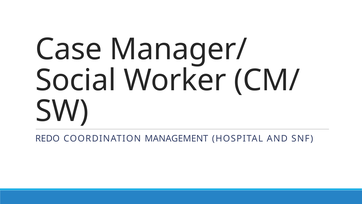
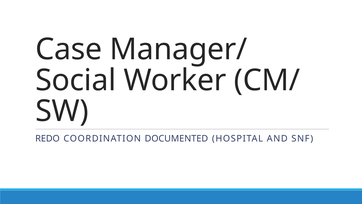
MANAGEMENT: MANAGEMENT -> DOCUMENTED (176, 138)
